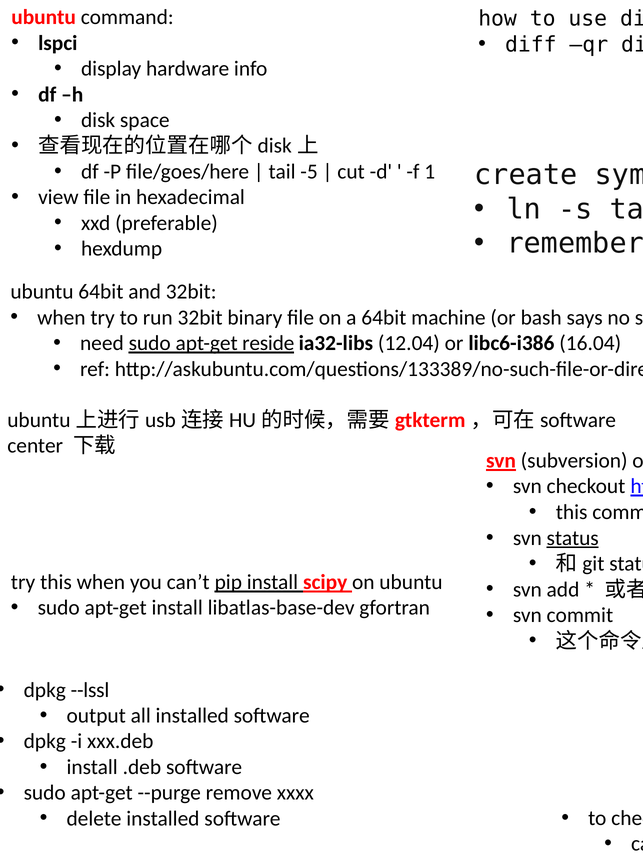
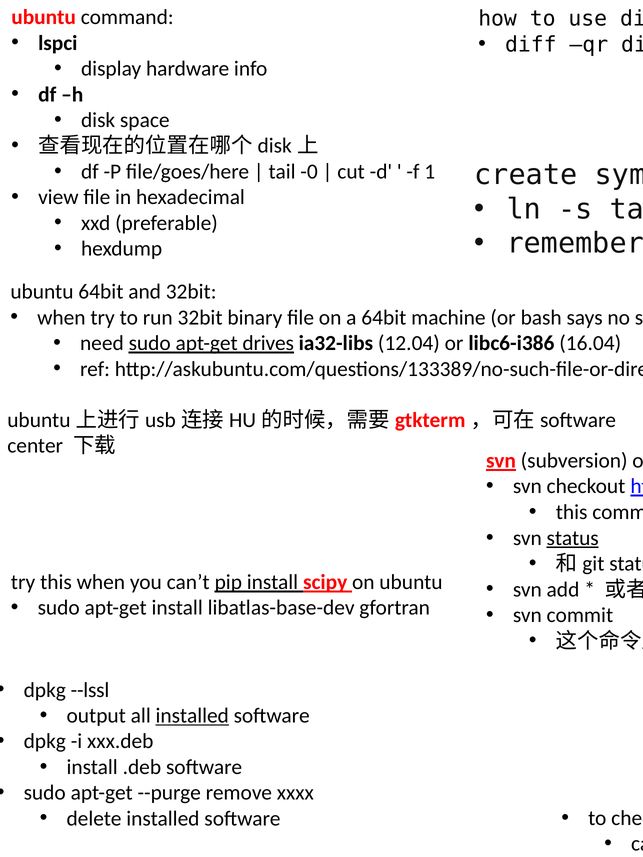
-5: -5 -> -0 (309, 172)
reside: reside -> drives (268, 343)
installed underline: none -> present (192, 716)
